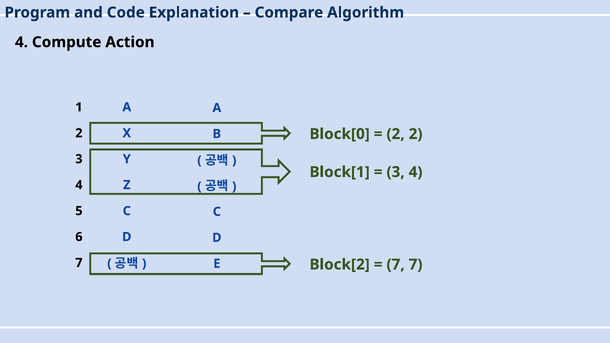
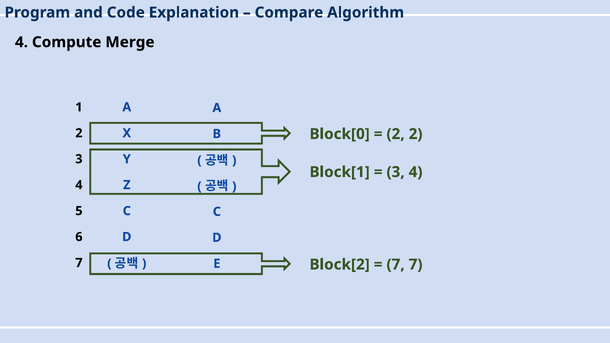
Action: Action -> Merge (130, 42)
